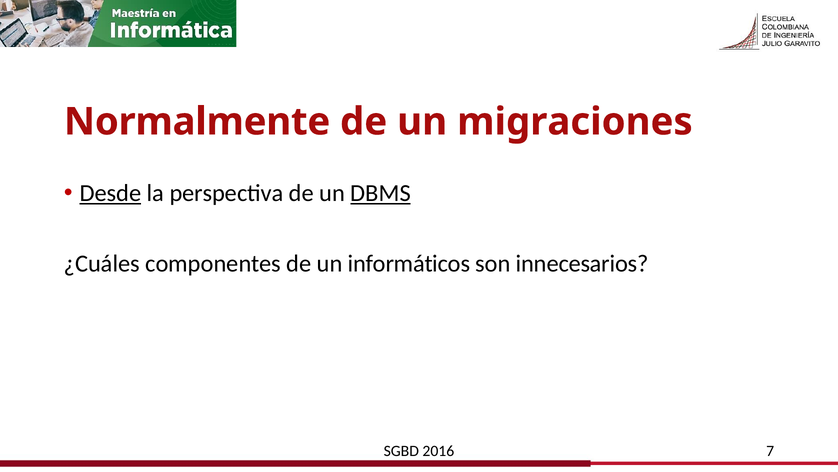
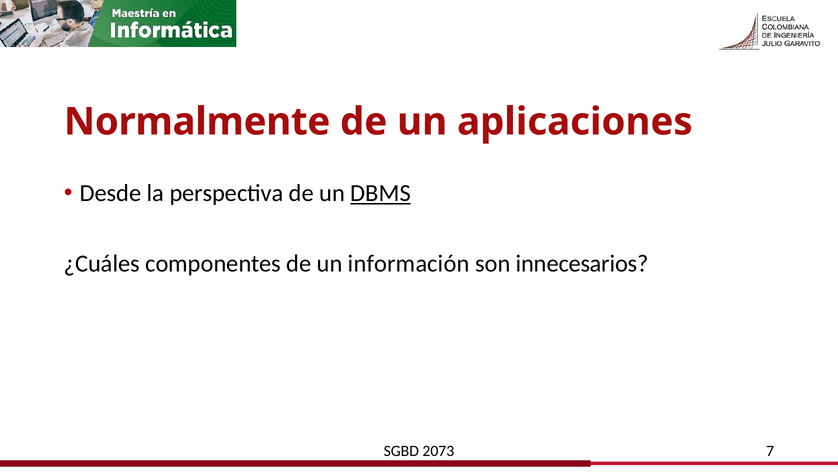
migraciones: migraciones -> aplicaciones (575, 122)
Desde underline: present -> none (110, 193)
informáticos: informáticos -> información (409, 263)
2016: 2016 -> 2073 (438, 451)
